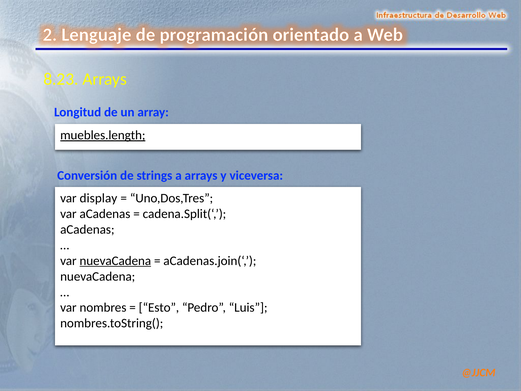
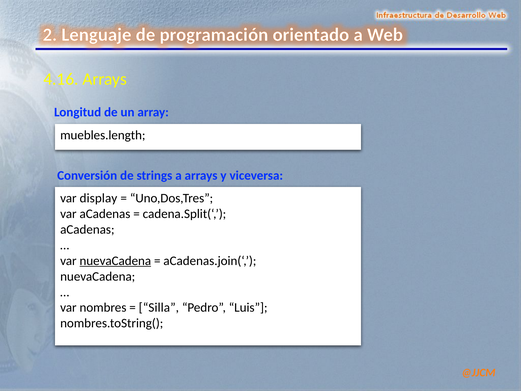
8.23: 8.23 -> 4.16 (61, 79)
muebles.length underline: present -> none (103, 135)
Esto: Esto -> Silla (159, 308)
